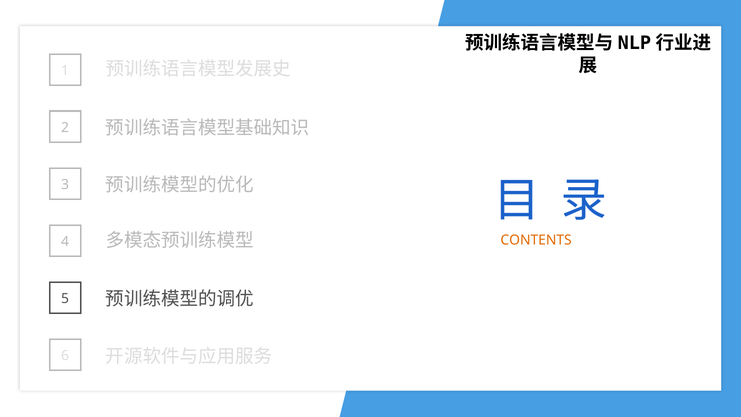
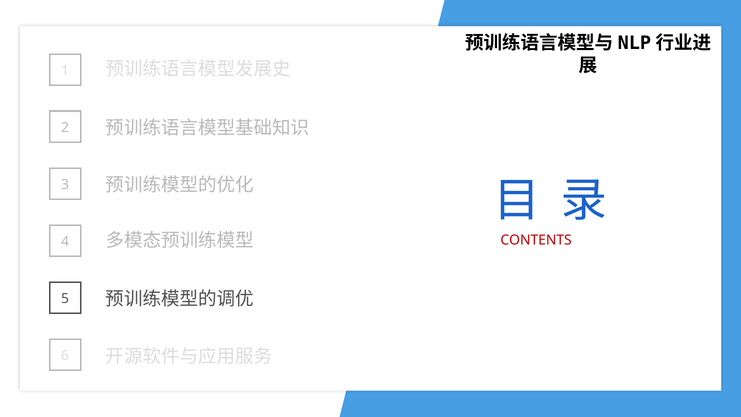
CONTENTS colour: orange -> red (536, 240)
